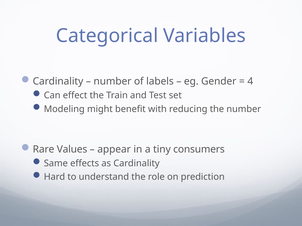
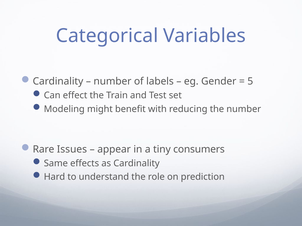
4: 4 -> 5 (250, 82)
Values: Values -> Issues (72, 150)
